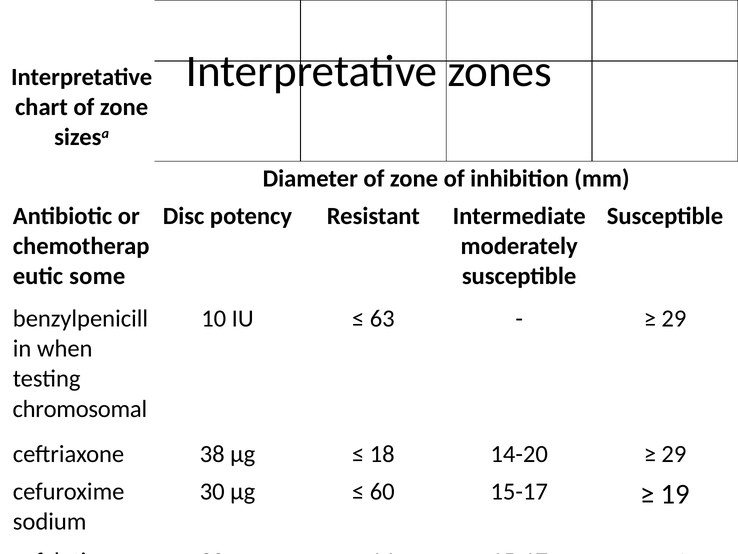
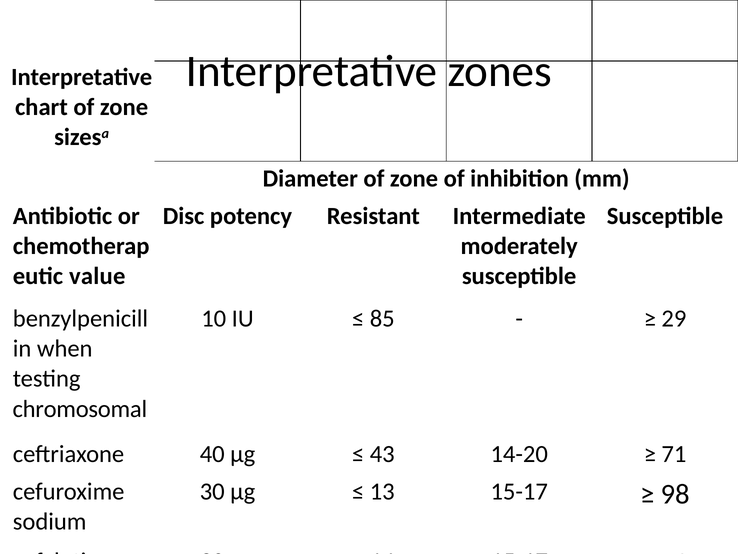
some: some -> value (97, 276)
63: 63 -> 85 (382, 318)
38: 38 -> 40 (212, 454)
18: 18 -> 43 (382, 454)
29: 29 -> 71 (674, 454)
60: 60 -> 13 (382, 491)
19: 19 -> 98 (675, 494)
